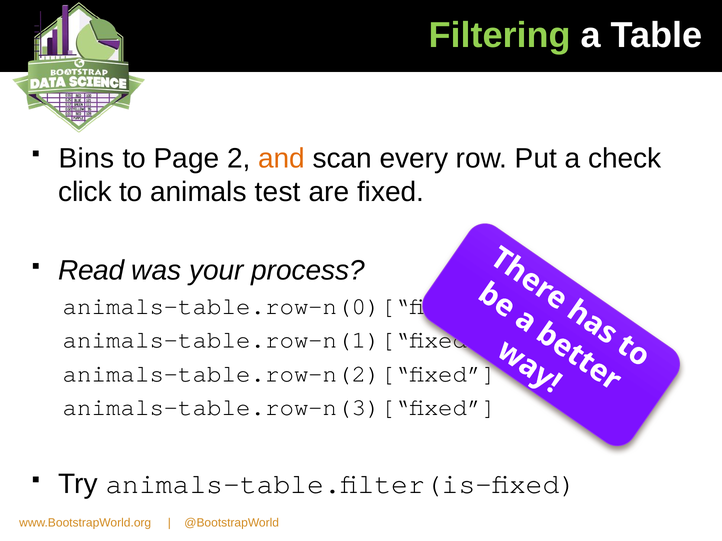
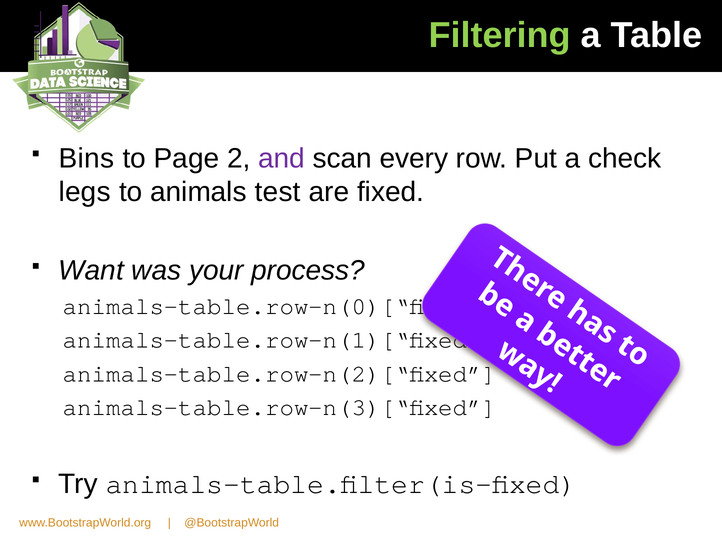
and colour: orange -> purple (282, 158)
click: click -> legs (85, 192)
Read: Read -> Want (91, 271)
